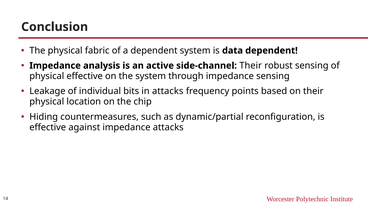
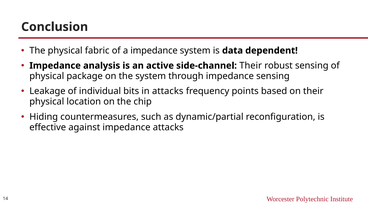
a dependent: dependent -> impedance (154, 51)
physical effective: effective -> package (85, 76)
